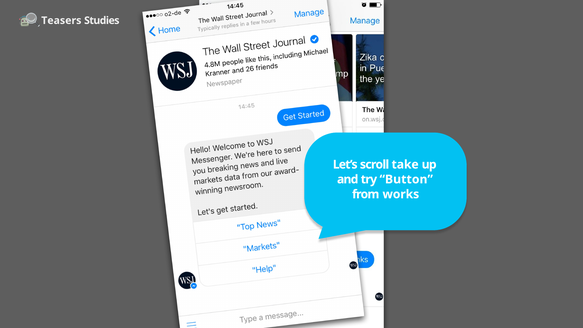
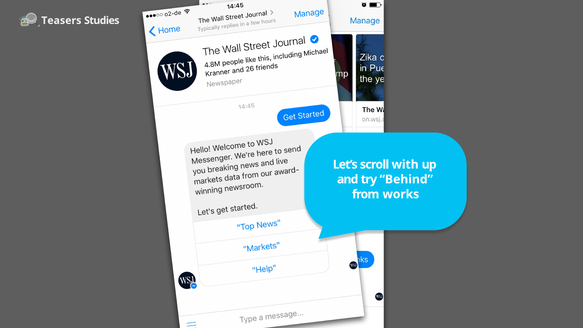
take: take -> with (405, 164)
Button: Button -> Behind (406, 179)
